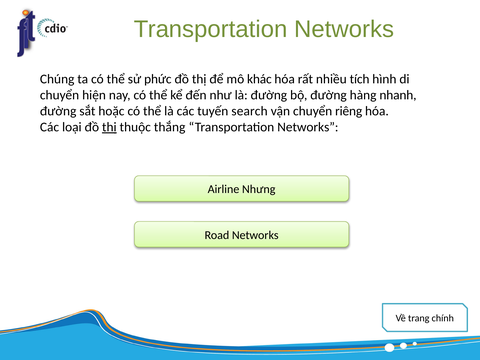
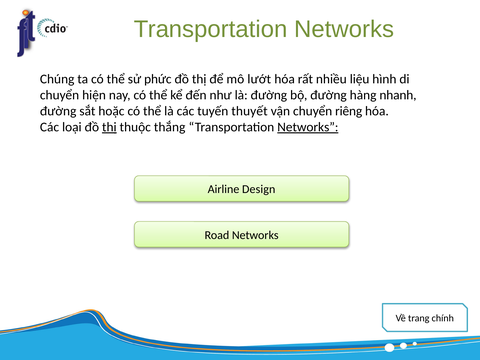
khác: khác -> lướt (259, 79)
tích: tích -> liệu (360, 79)
search: search -> thuyết (249, 111)
Networks underline: none -> present (308, 127)
Nhưng: Nhưng -> Design (259, 189)
